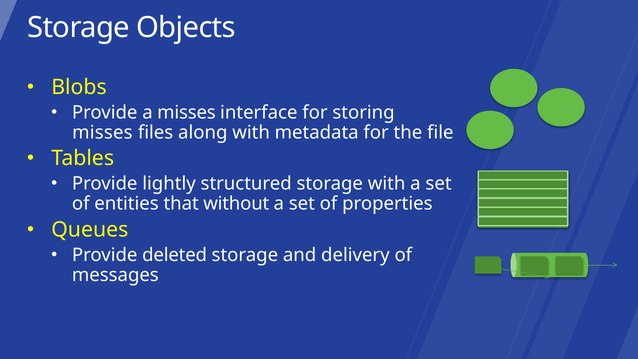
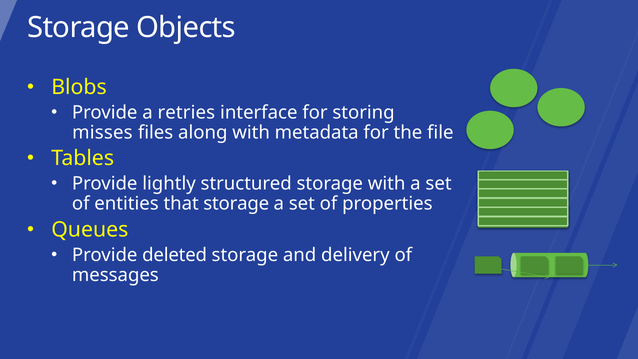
a misses: misses -> retries (186, 112)
that without: without -> storage (236, 204)
